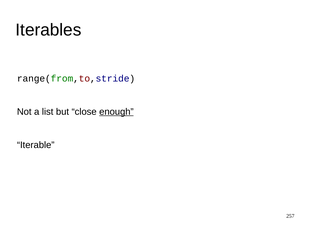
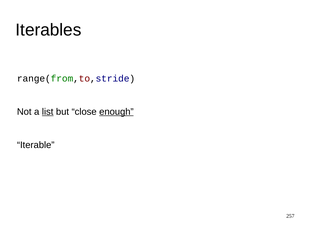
list underline: none -> present (48, 111)
